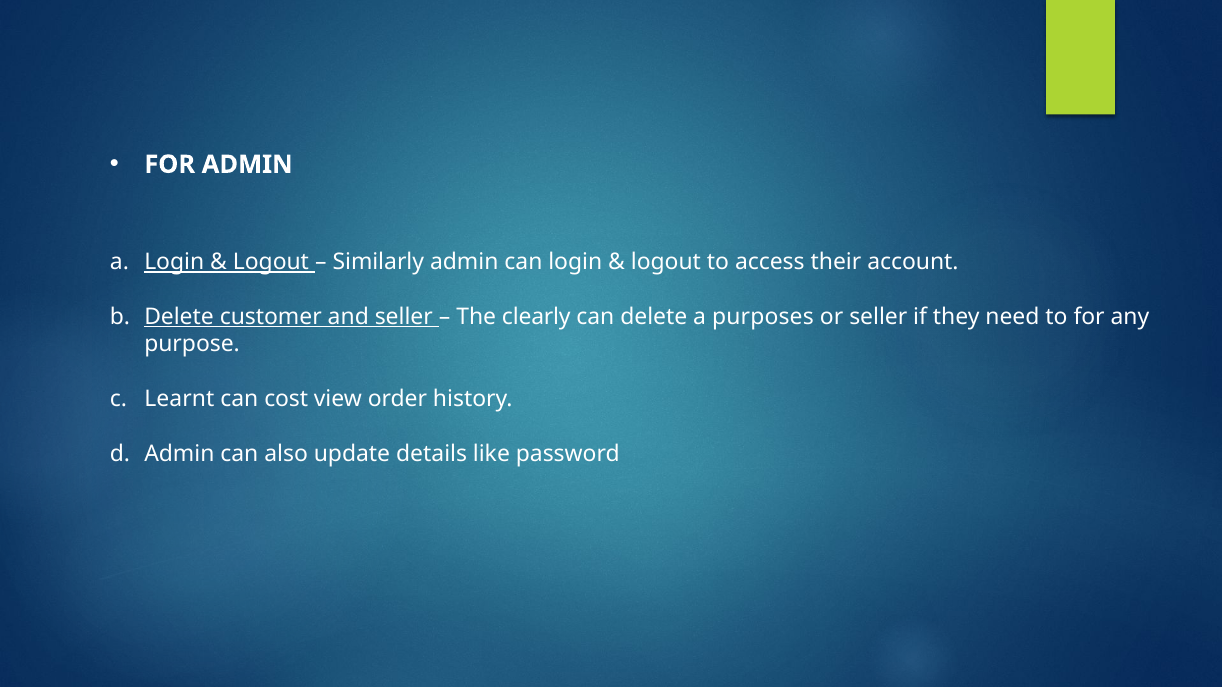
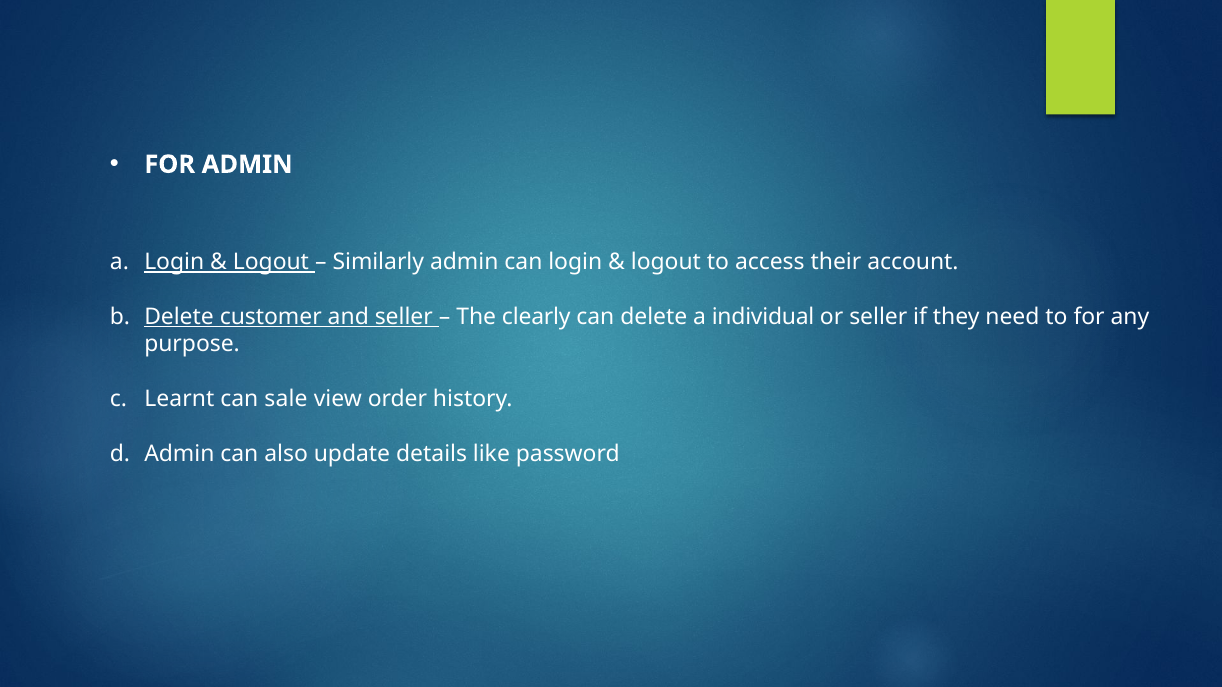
purposes: purposes -> individual (763, 317)
cost: cost -> sale (286, 399)
